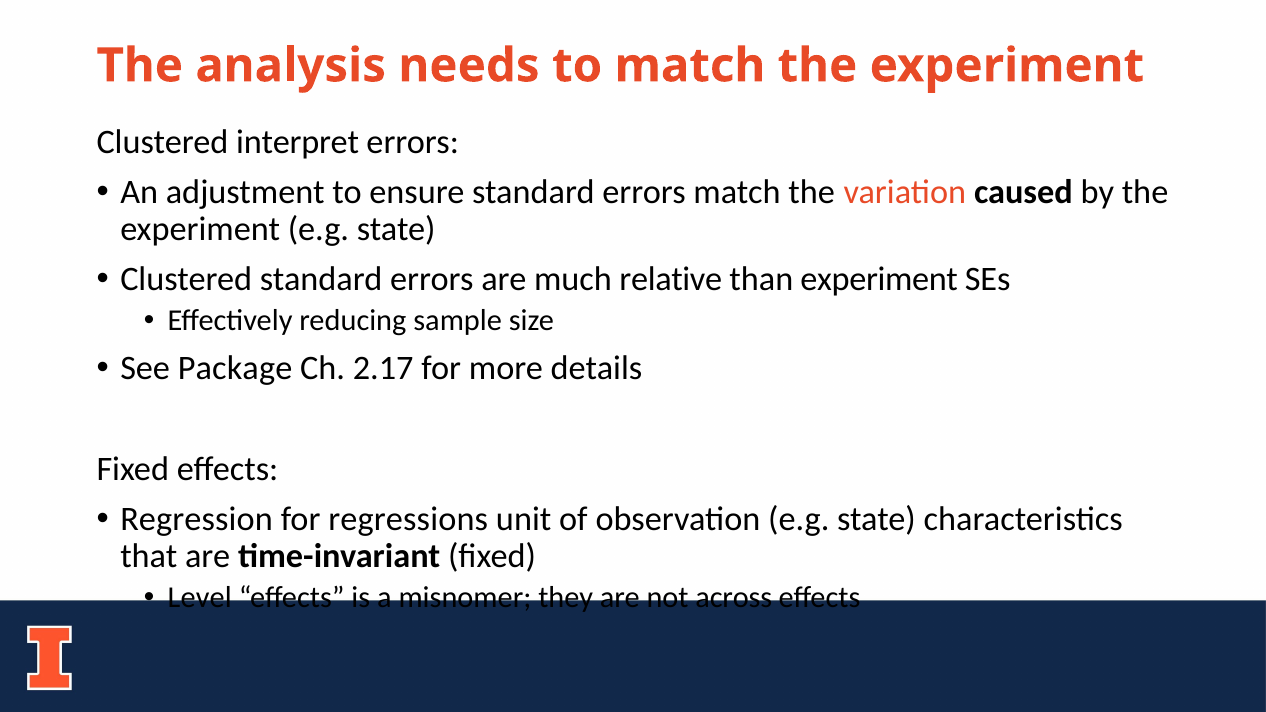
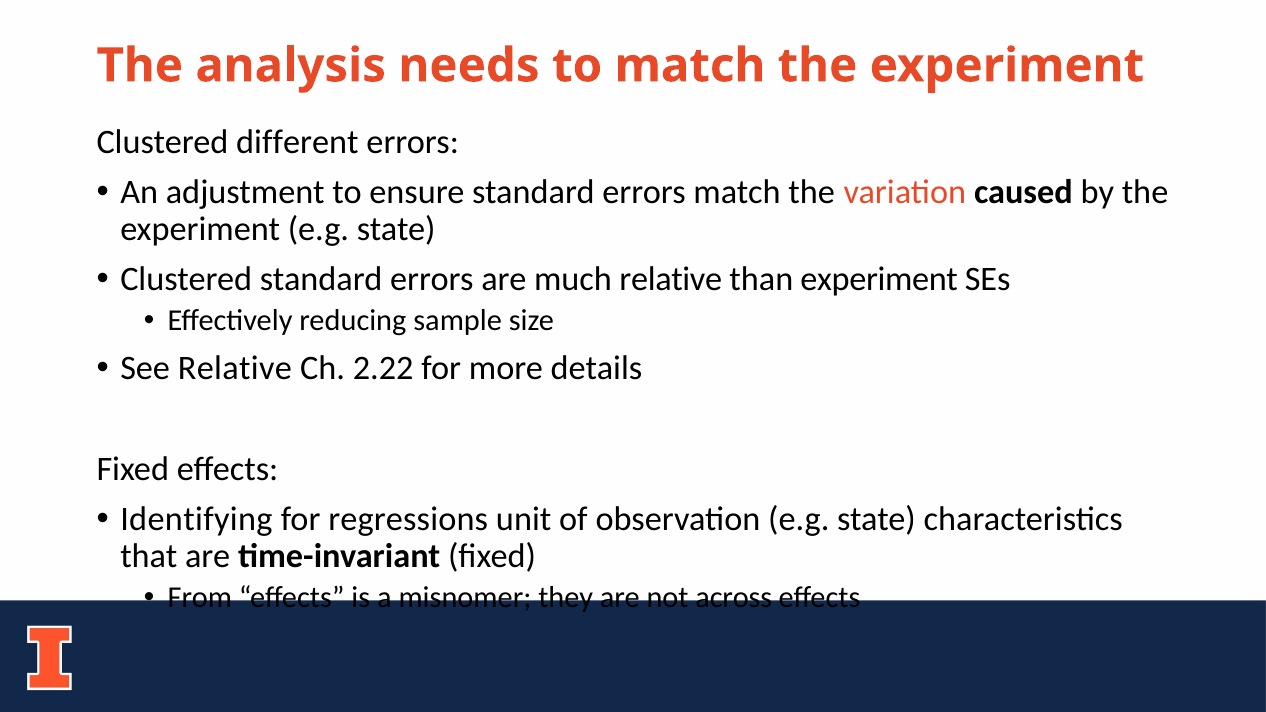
interpret: interpret -> different (297, 142)
See Package: Package -> Relative (235, 369)
2.17: 2.17 -> 2.22 (383, 369)
Regression: Regression -> Identifying (196, 519)
Level: Level -> From (200, 598)
